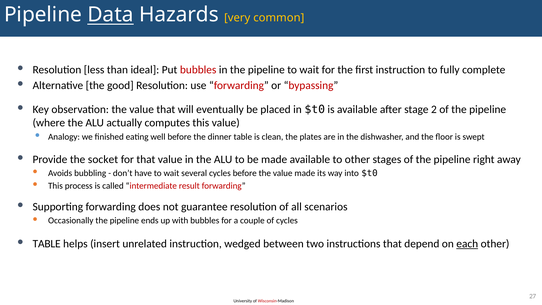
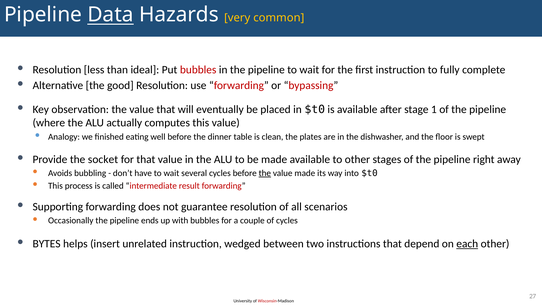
2: 2 -> 1 (434, 109)
the underline: none -> present (265, 173)
TABLE: TABLE -> BYTES (47, 244)
